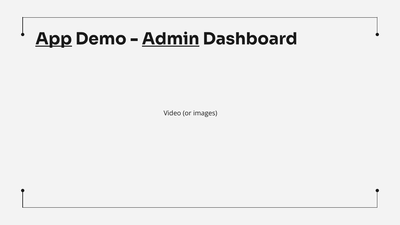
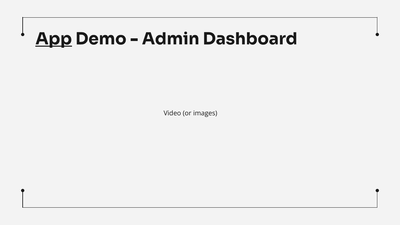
Admin underline: present -> none (171, 39)
